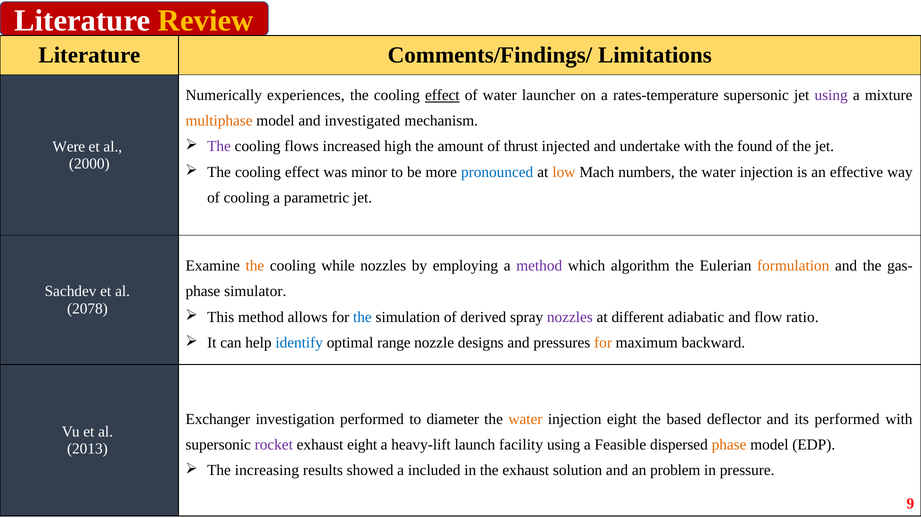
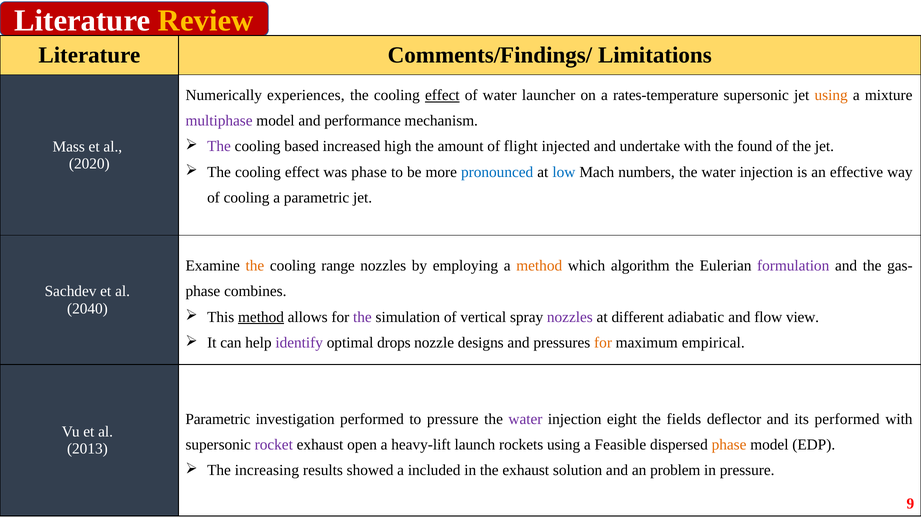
using colour: purple -> orange (831, 95)
multiphase colour: orange -> purple (219, 121)
investigated: investigated -> performance (363, 121)
flows: flows -> based (302, 146)
thrust: thrust -> flight (521, 146)
Were: Were -> Mass (69, 147)
2000: 2000 -> 2020 (89, 164)
was minor: minor -> phase (369, 172)
low colour: orange -> blue (564, 172)
while: while -> range (338, 266)
method colour: purple -> orange (539, 266)
formulation colour: orange -> purple (793, 266)
simulator: simulator -> combines (255, 291)
2078: 2078 -> 2040 (87, 308)
method underline: none -> present (261, 317)
the colour: blue -> purple (362, 317)
derived: derived -> vertical (483, 317)
ratio: ratio -> view (803, 317)
identify colour: blue -> purple (299, 343)
range: range -> drops (394, 343)
backward: backward -> empirical (713, 343)
Exchanger: Exchanger -> Parametric (218, 419)
to diameter: diameter -> pressure (453, 419)
water colour: orange -> purple (525, 419)
based: based -> fields (684, 419)
exhaust eight: eight -> open (362, 445)
facility: facility -> rockets (521, 445)
